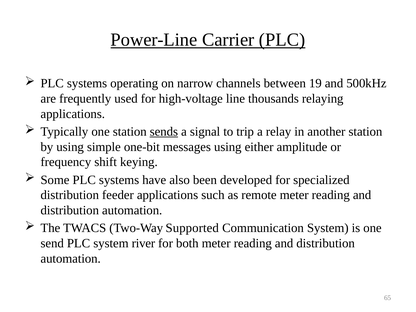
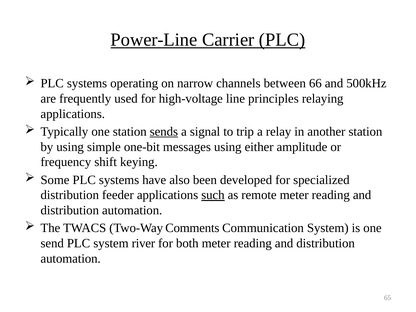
19: 19 -> 66 (315, 83)
thousands: thousands -> principles (273, 99)
such underline: none -> present (213, 195)
Supported: Supported -> Comments (192, 228)
